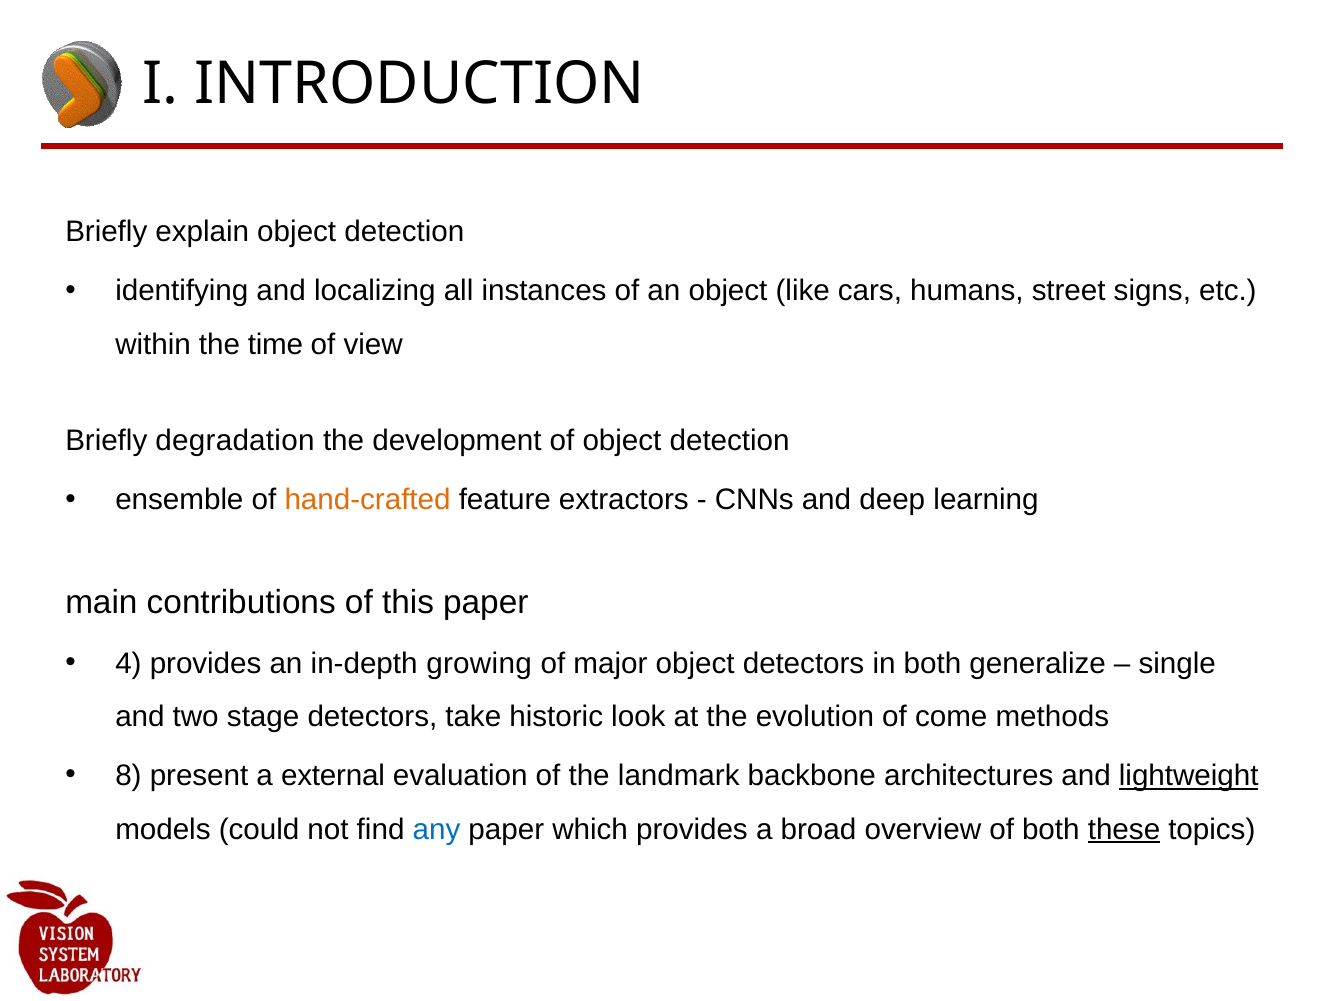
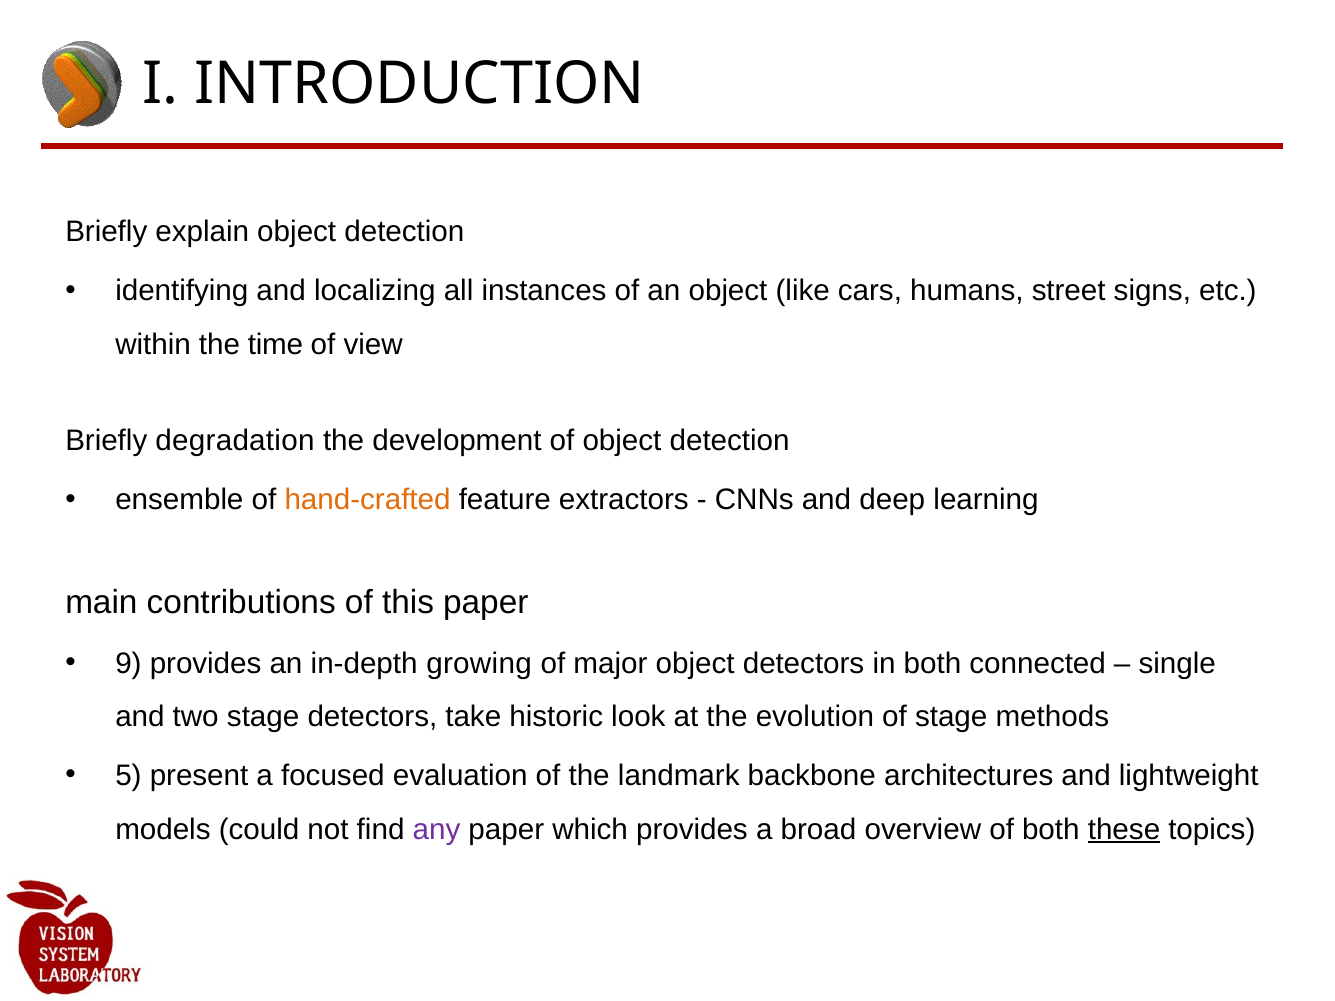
4: 4 -> 9 (128, 663)
generalize: generalize -> connected (1038, 663)
of come: come -> stage (951, 717)
8: 8 -> 5 (128, 776)
external: external -> focused (333, 776)
lightweight underline: present -> none (1189, 776)
any colour: blue -> purple (437, 829)
